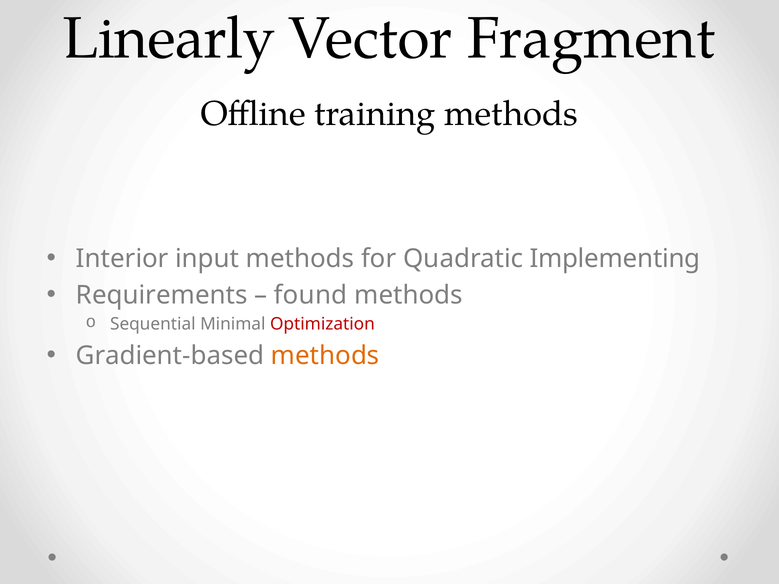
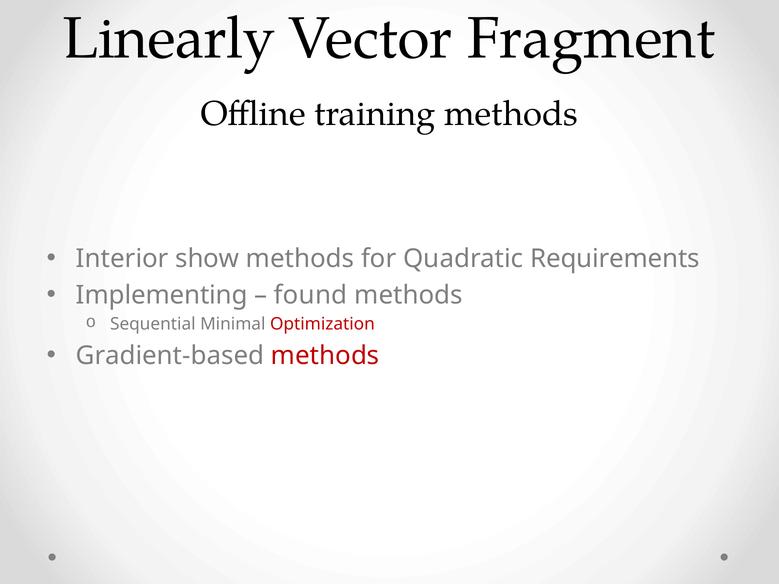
input: input -> show (207, 259)
Implementing: Implementing -> Requirements (615, 259)
Requirements: Requirements -> Implementing (162, 295)
methods colour: orange -> red (325, 356)
